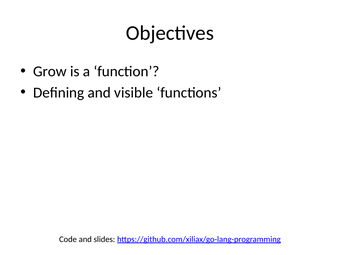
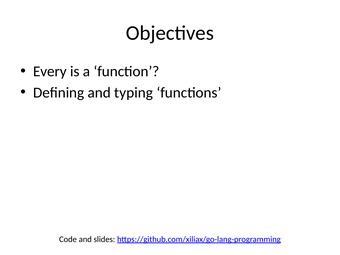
Grow: Grow -> Every (50, 71)
visible: visible -> typing (134, 93)
